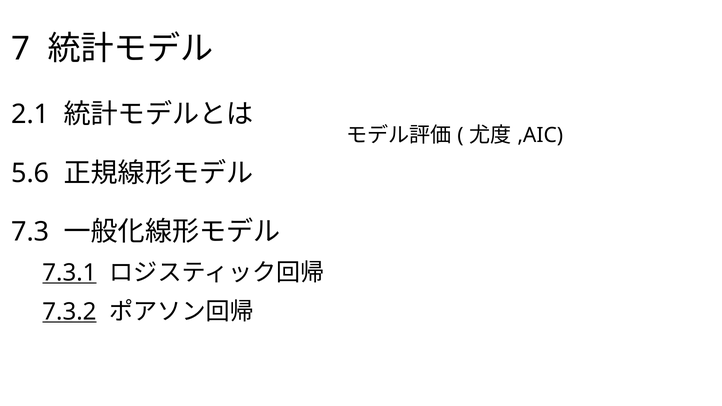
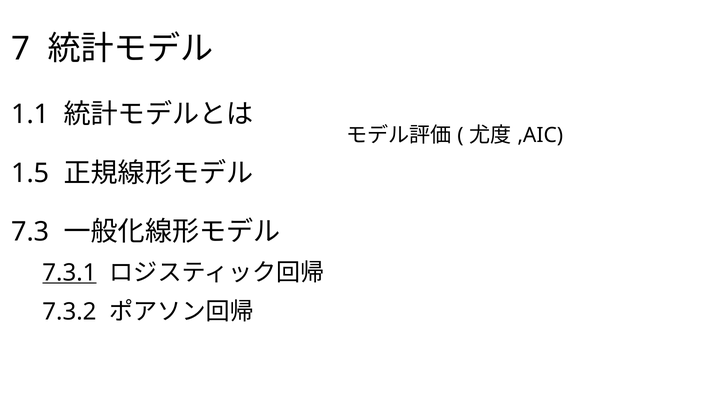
2.1: 2.1 -> 1.1 (30, 114)
5.6: 5.6 -> 1.5 (30, 173)
7.3.2 underline: present -> none (69, 312)
